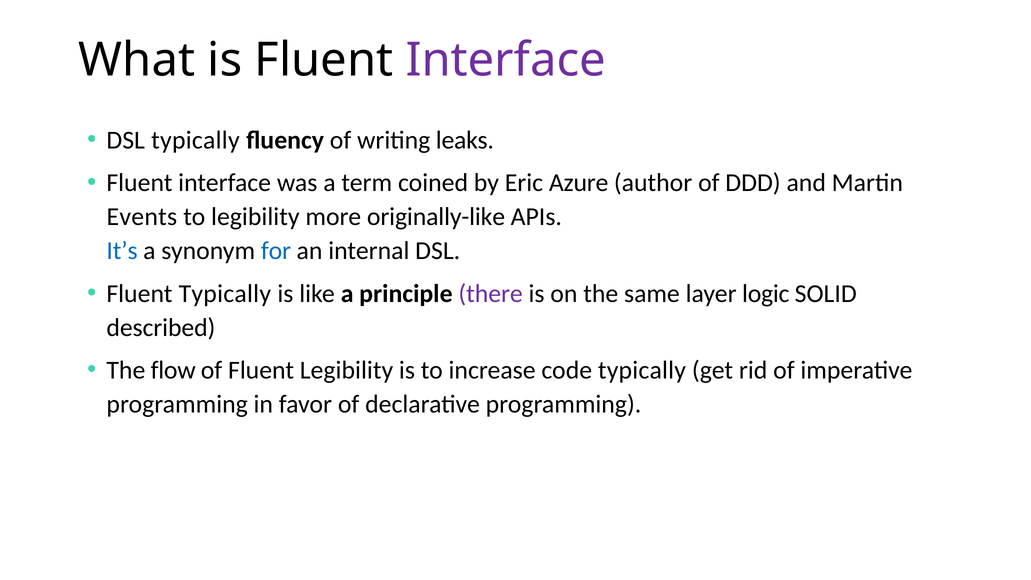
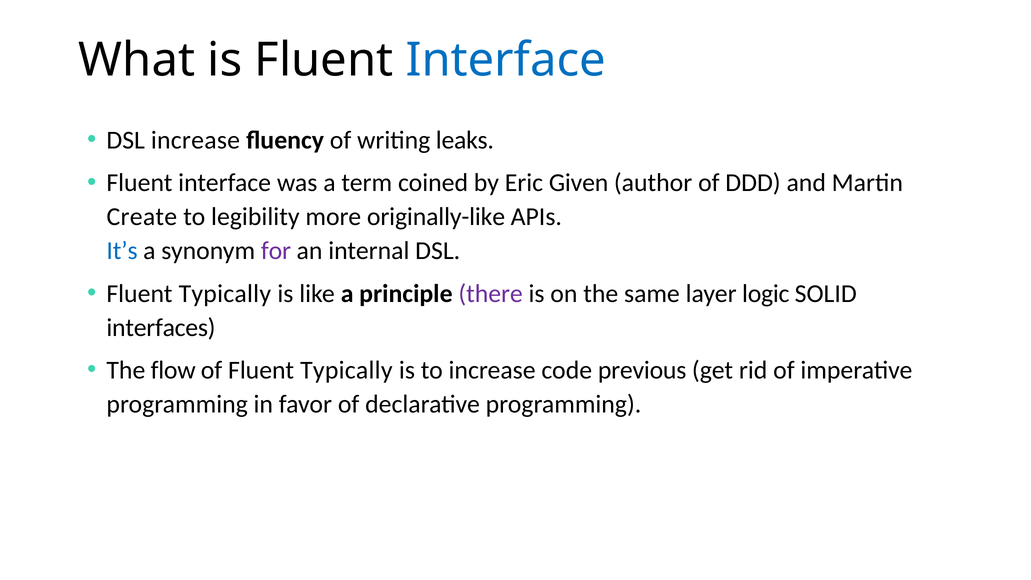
Interface colour: purple -> blue (506, 60)
DSL typically: typically -> increase (195, 140)
Azure: Azure -> Given (579, 183)
Events: Events -> Create (142, 217)
for colour: blue -> purple (276, 251)
described: described -> interfaces (161, 328)
of Fluent Legibility: Legibility -> Typically (346, 370)
code typically: typically -> previous (642, 370)
